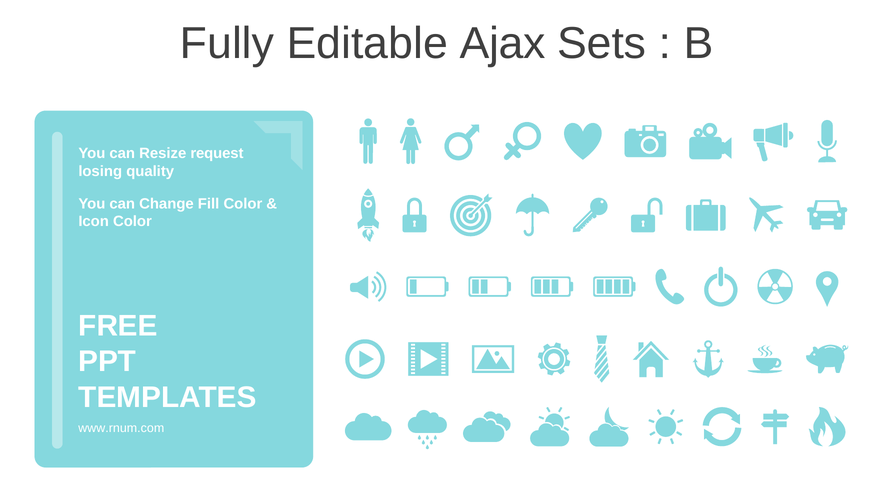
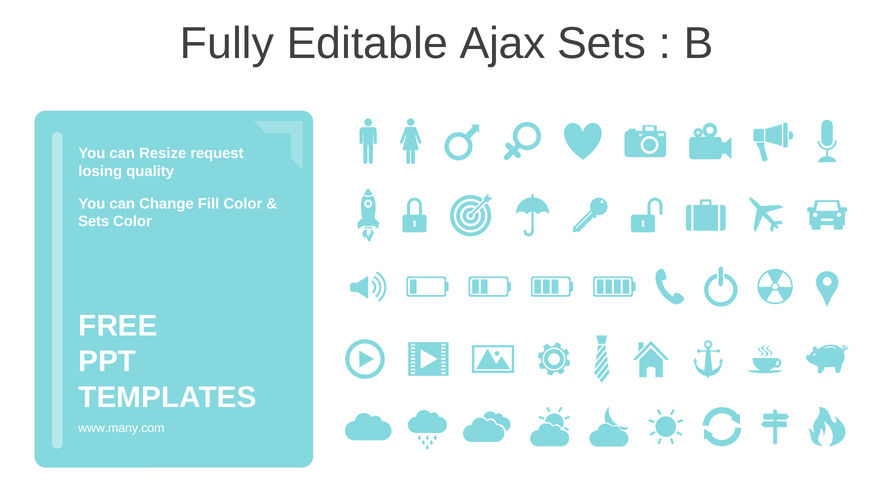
Icon: Icon -> Sets (94, 221)
www.rnum.com: www.rnum.com -> www.many.com (121, 428)
